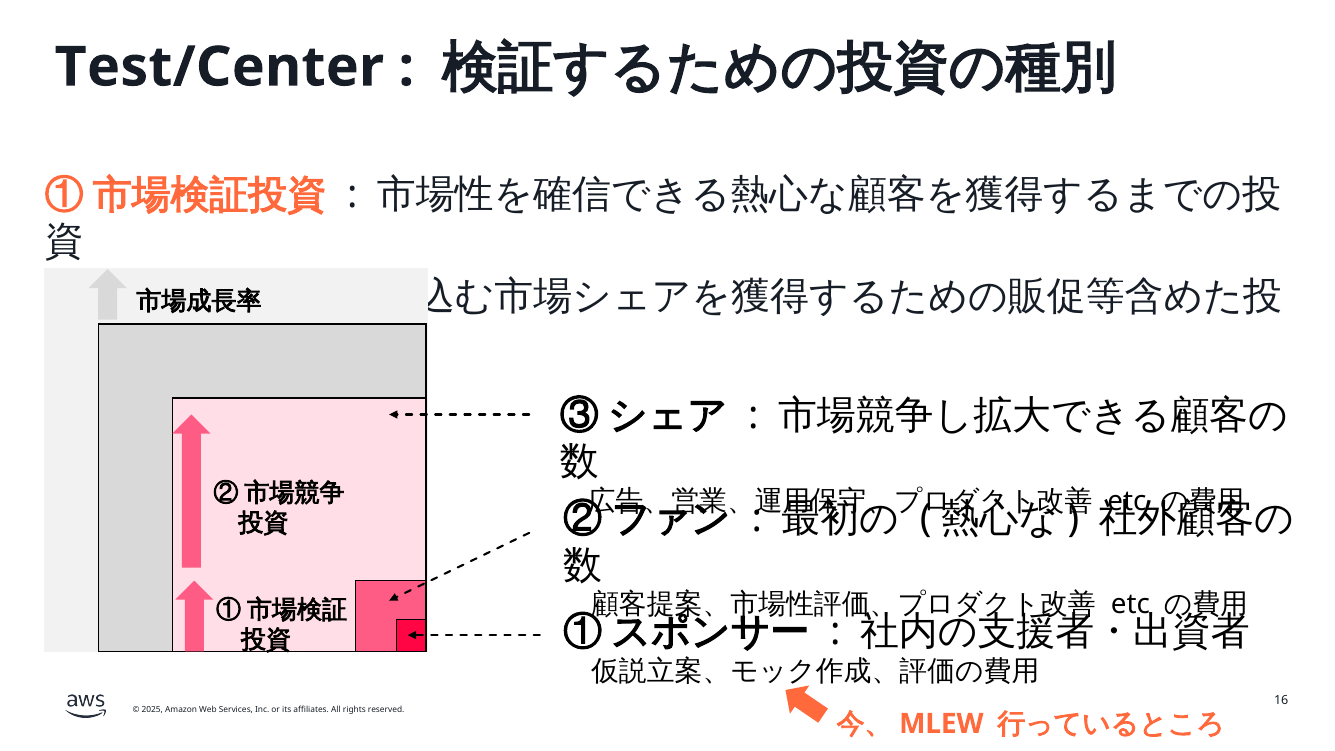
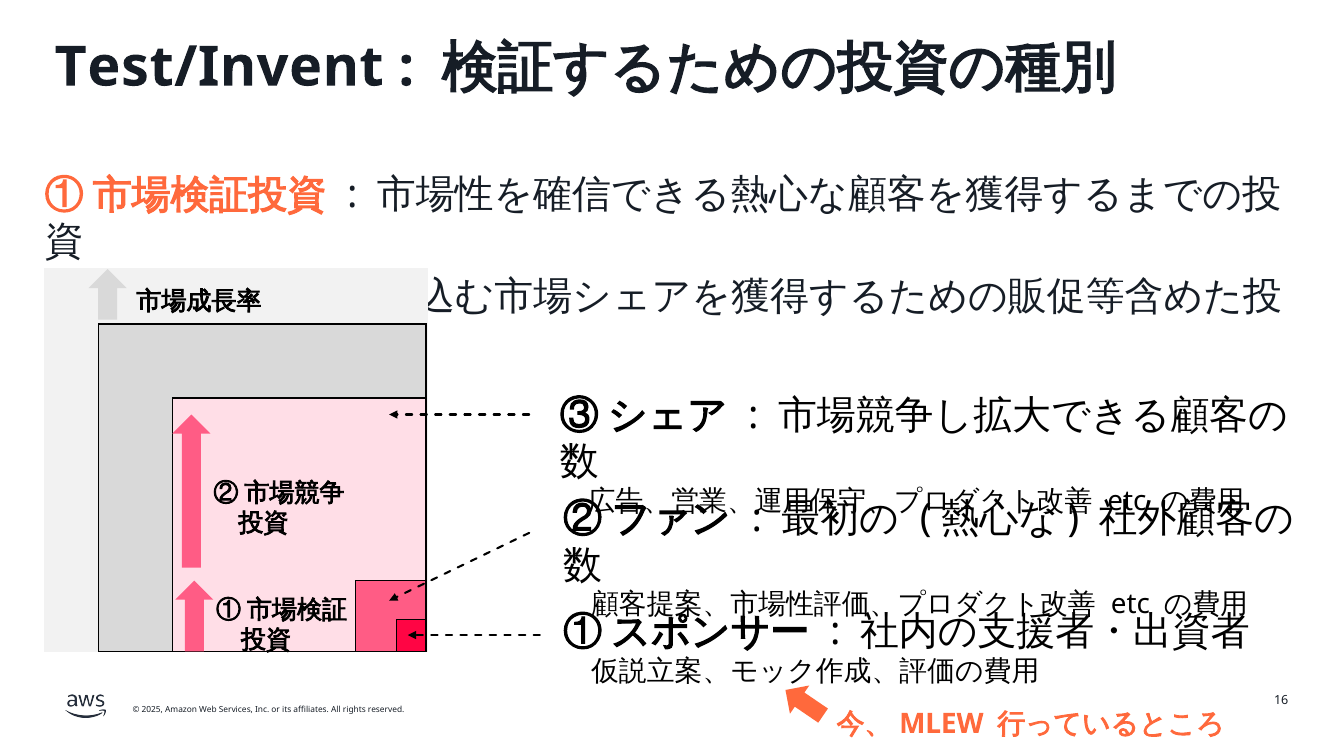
Test/Center: Test/Center -> Test/Invent (219, 67)
